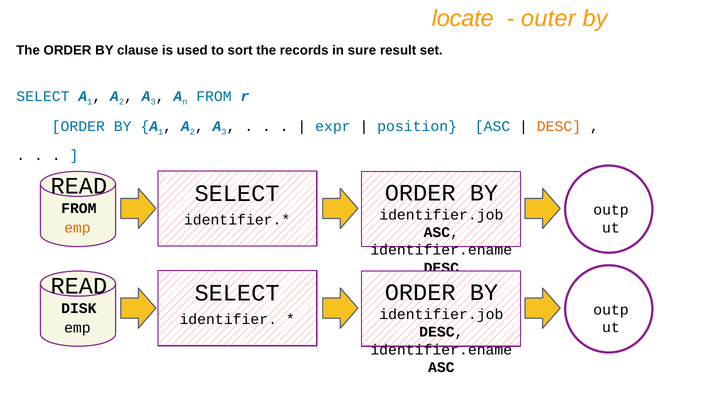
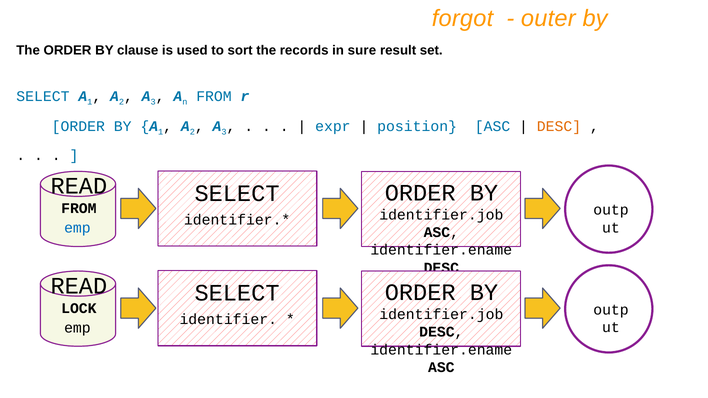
locate: locate -> forgot (462, 18)
emp colour: orange -> blue (77, 228)
DISK: DISK -> LOCK (79, 308)
